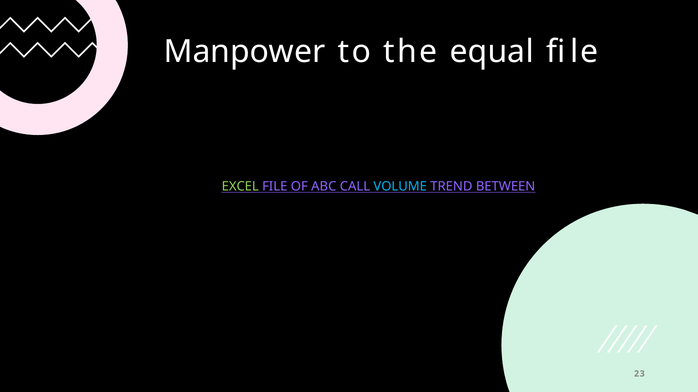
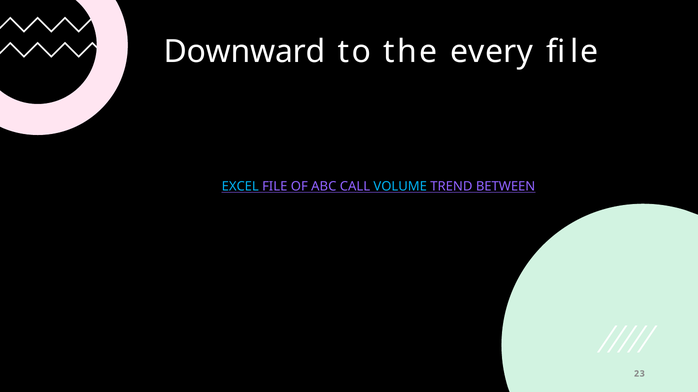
Manpower: Manpower -> Downward (244, 52)
equal: equal -> every (492, 52)
EXCEL colour: light green -> light blue (240, 186)
